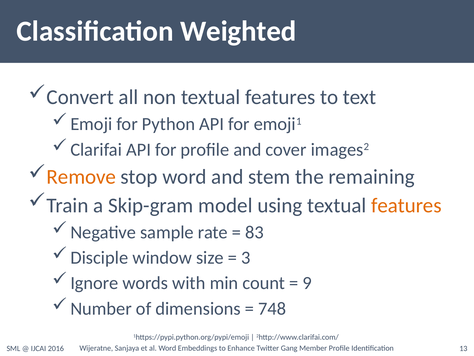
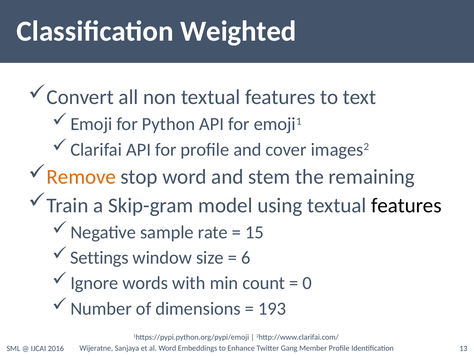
features colour: orange -> black (406, 205)
83: 83 -> 15 (255, 232)
Disciple: Disciple -> Settings (99, 257)
3: 3 -> 6 (246, 257)
9: 9 -> 0 (307, 283)
748: 748 -> 193 (272, 308)
